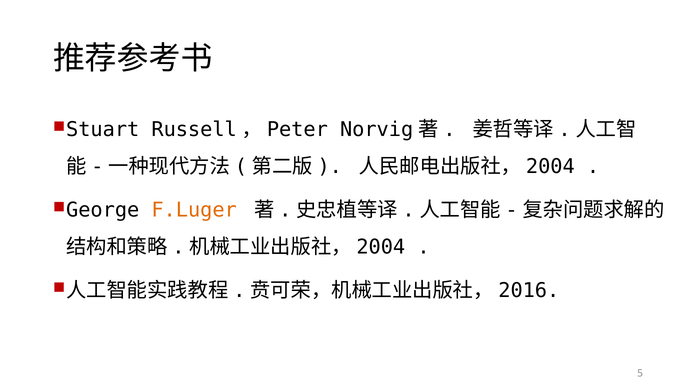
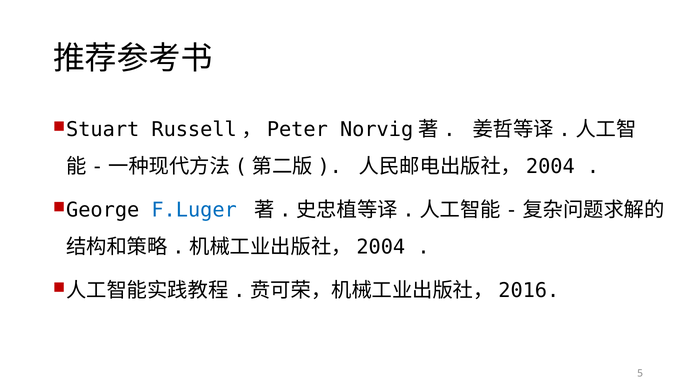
F.Luger colour: orange -> blue (194, 210)
